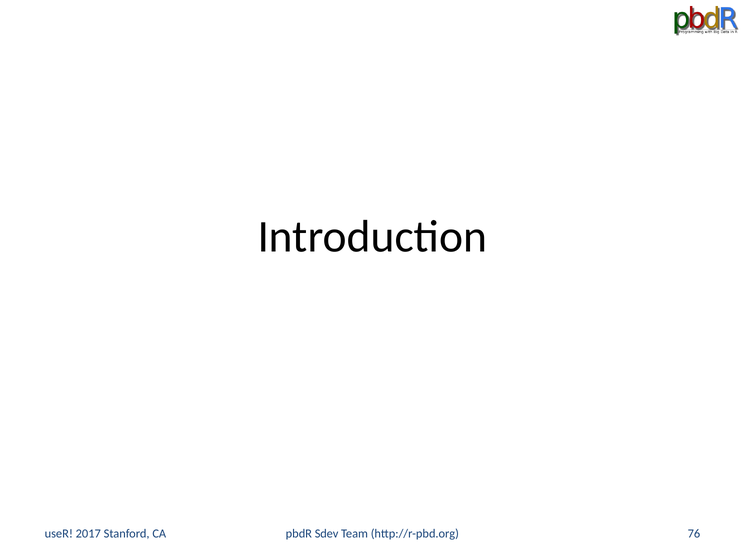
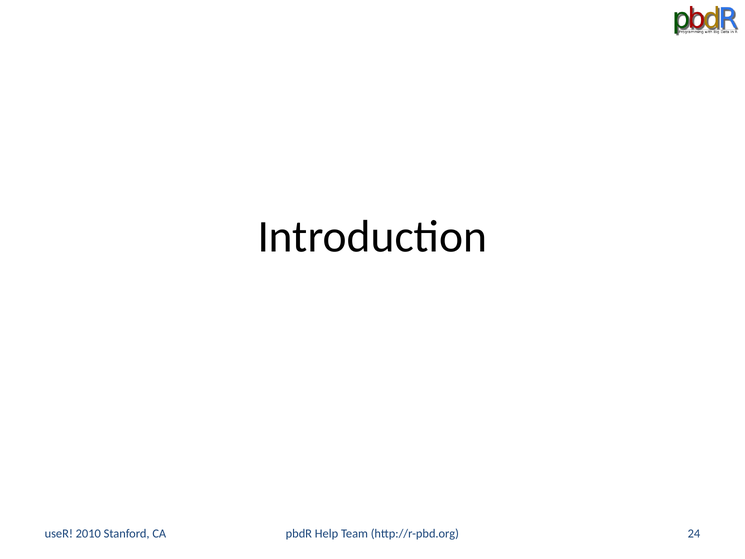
Sdev: Sdev -> Help (326, 533)
76: 76 -> 24 (694, 533)
2017: 2017 -> 2010 (88, 534)
